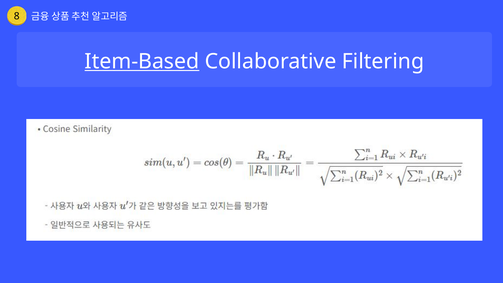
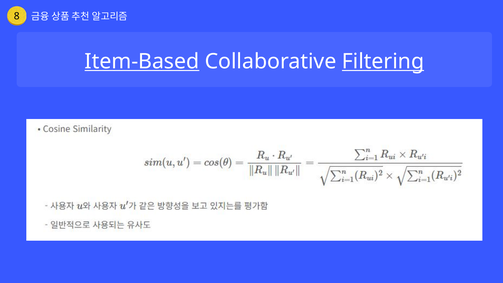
Filtering underline: none -> present (383, 61)
